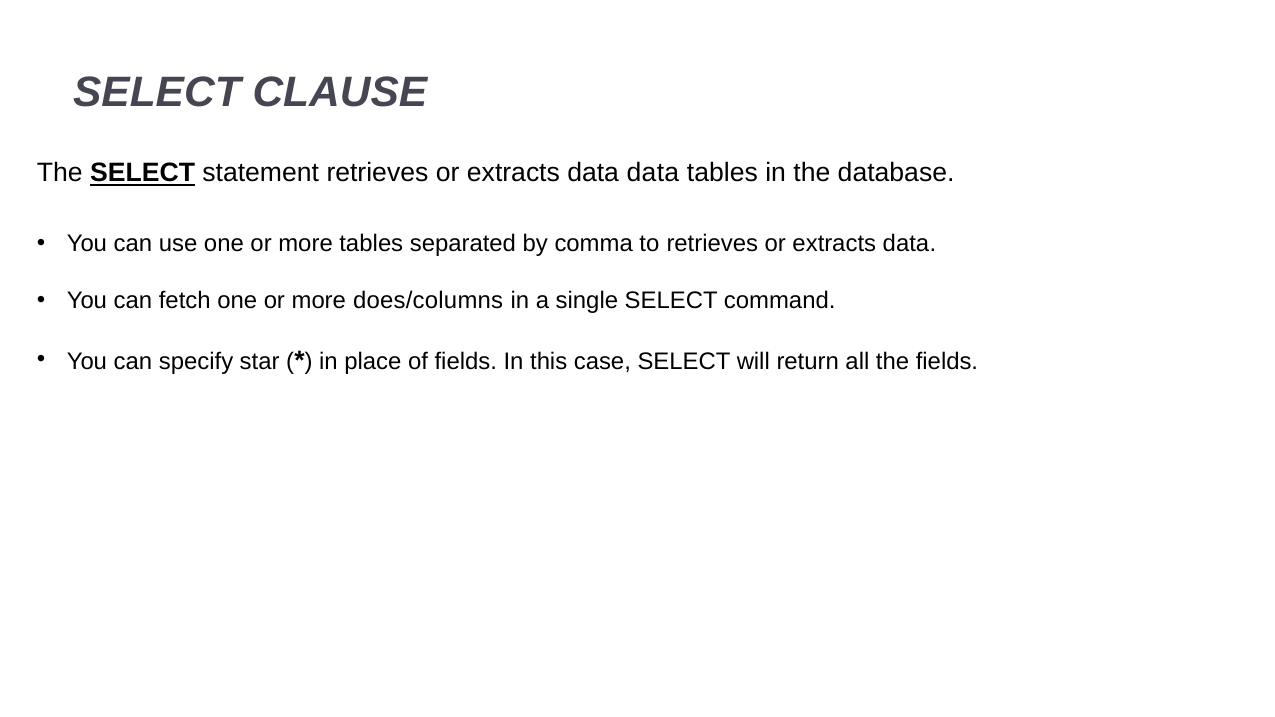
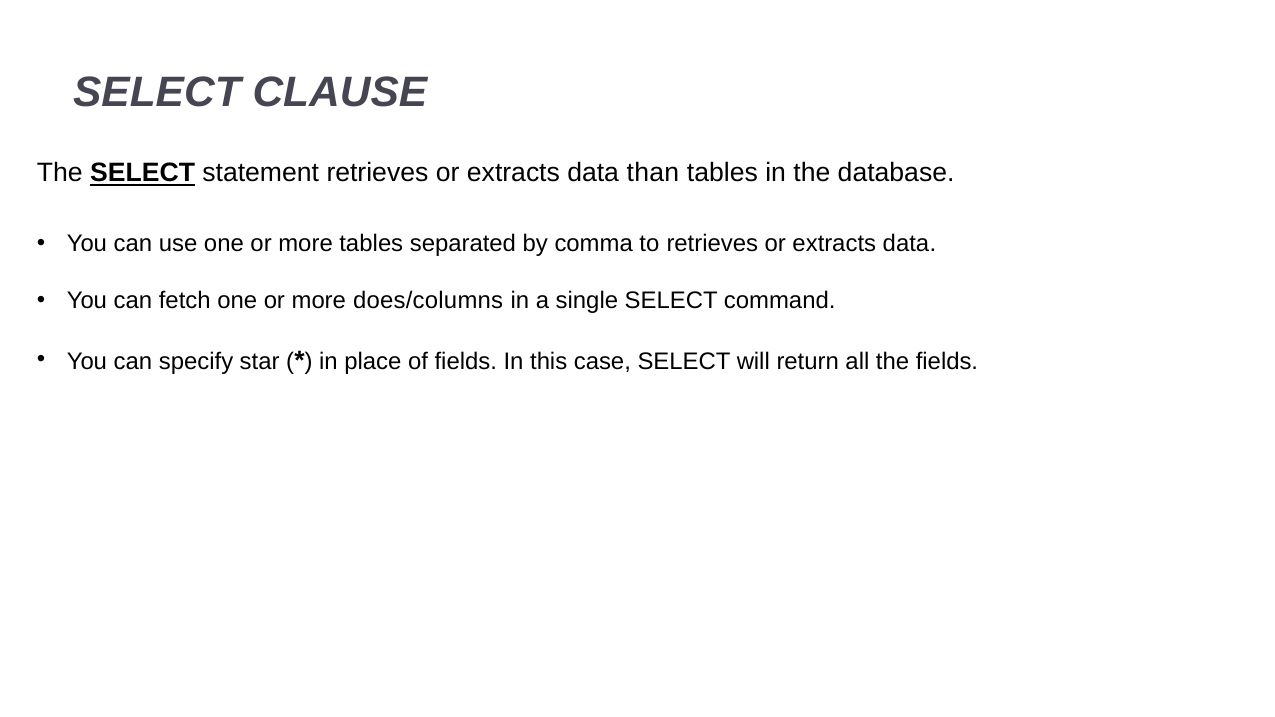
data data: data -> than (653, 173)
